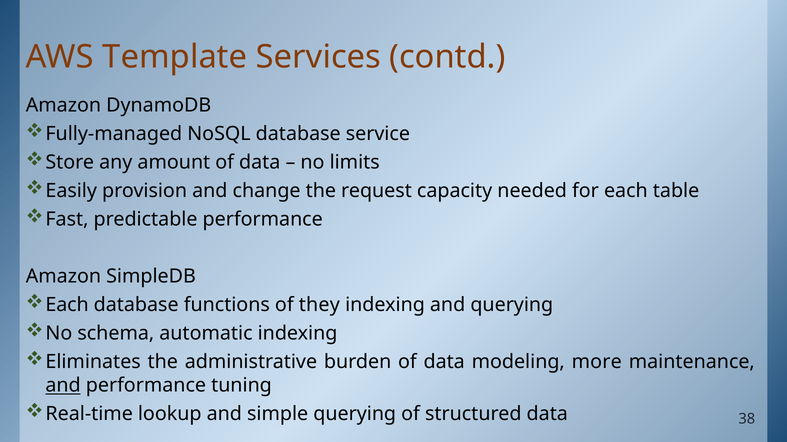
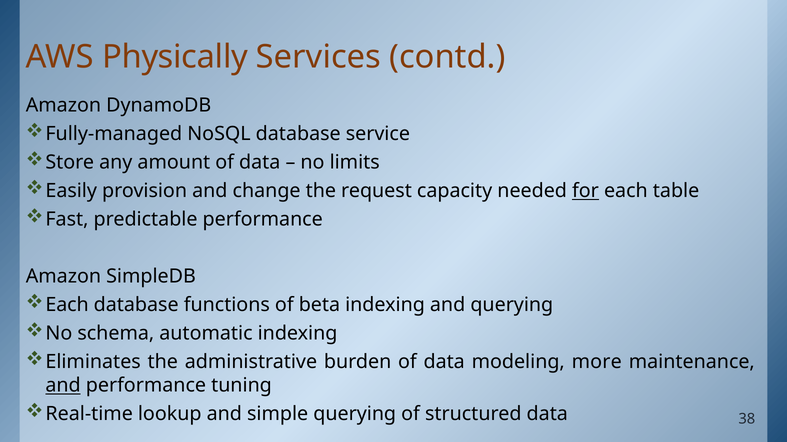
Template: Template -> Physically (175, 57)
for underline: none -> present (585, 191)
they: they -> beta (319, 305)
